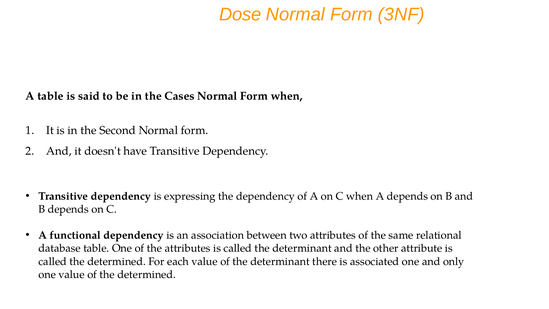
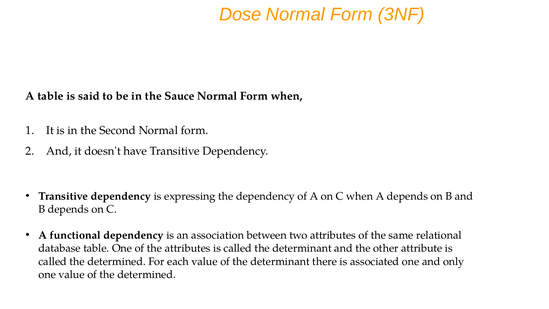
Cases: Cases -> Sauce (180, 96)
